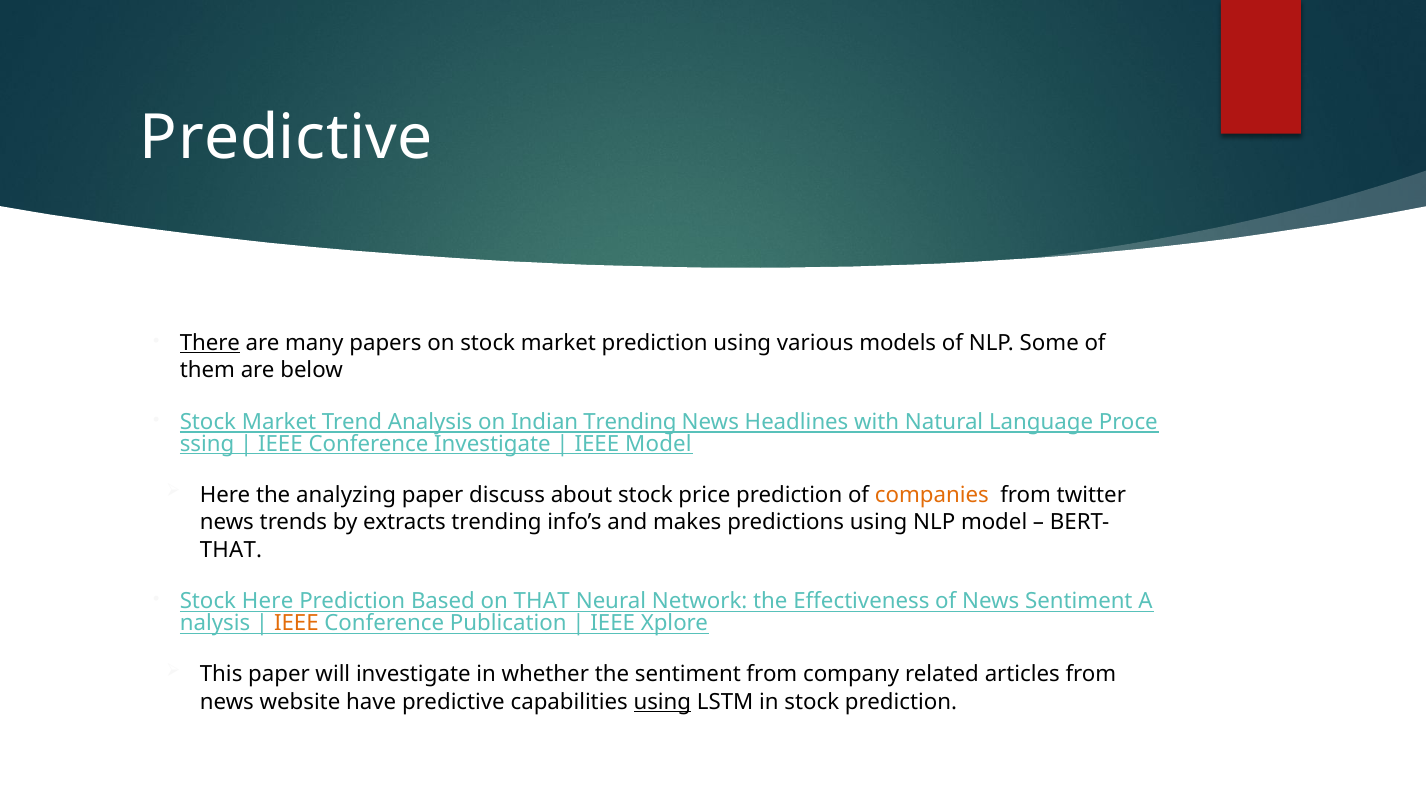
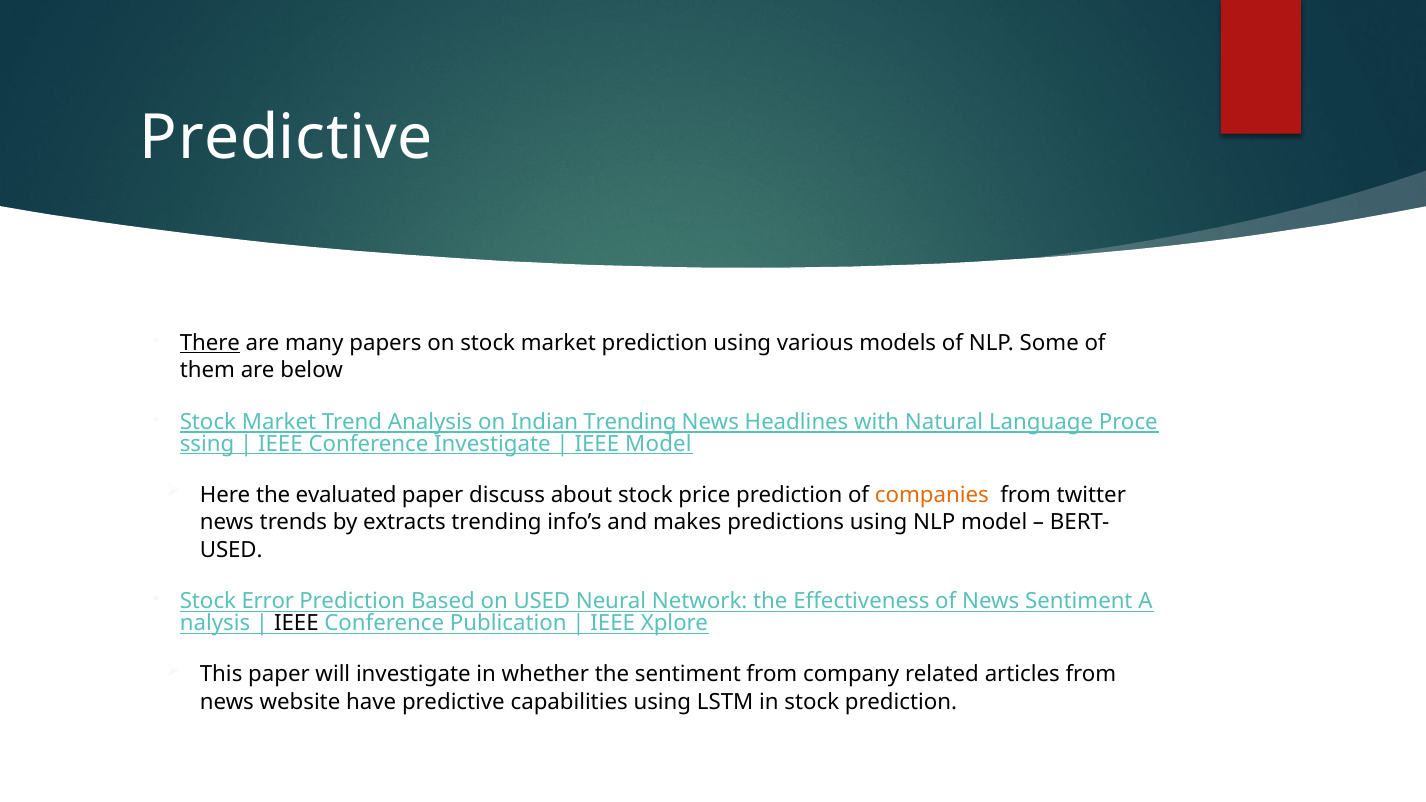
analyzing: analyzing -> evaluated (346, 495)
THAT: THAT -> USED (231, 550)
Stock Here: Here -> Error (268, 601)
on THAT: THAT -> USED (542, 601)
IEEE colour: orange -> black (296, 623)
using underline: present -> none (662, 702)
